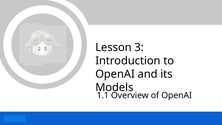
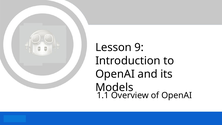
3: 3 -> 9 (139, 47)
